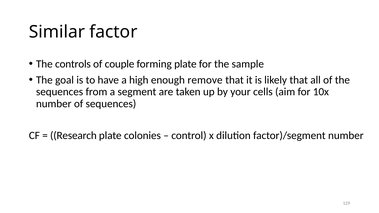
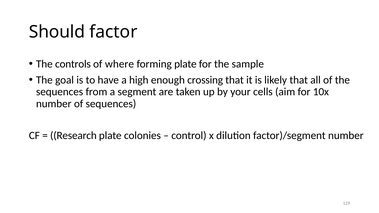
Similar: Similar -> Should (57, 32)
couple: couple -> where (119, 64)
remove: remove -> crossing (205, 80)
